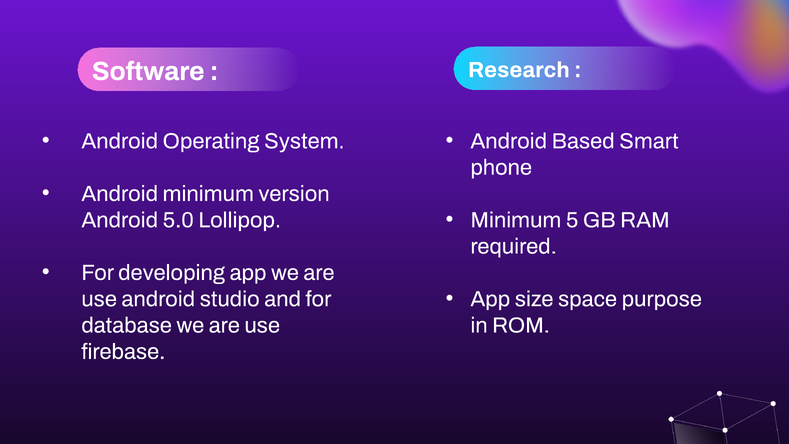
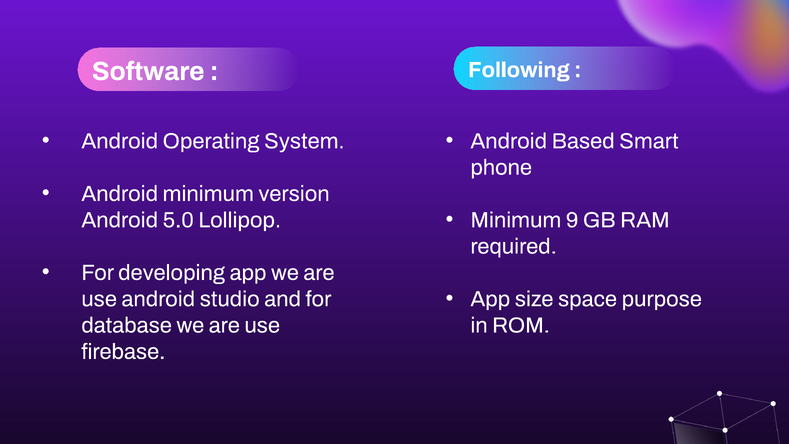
Research: Research -> Following (519, 70)
5: 5 -> 9 (572, 220)
